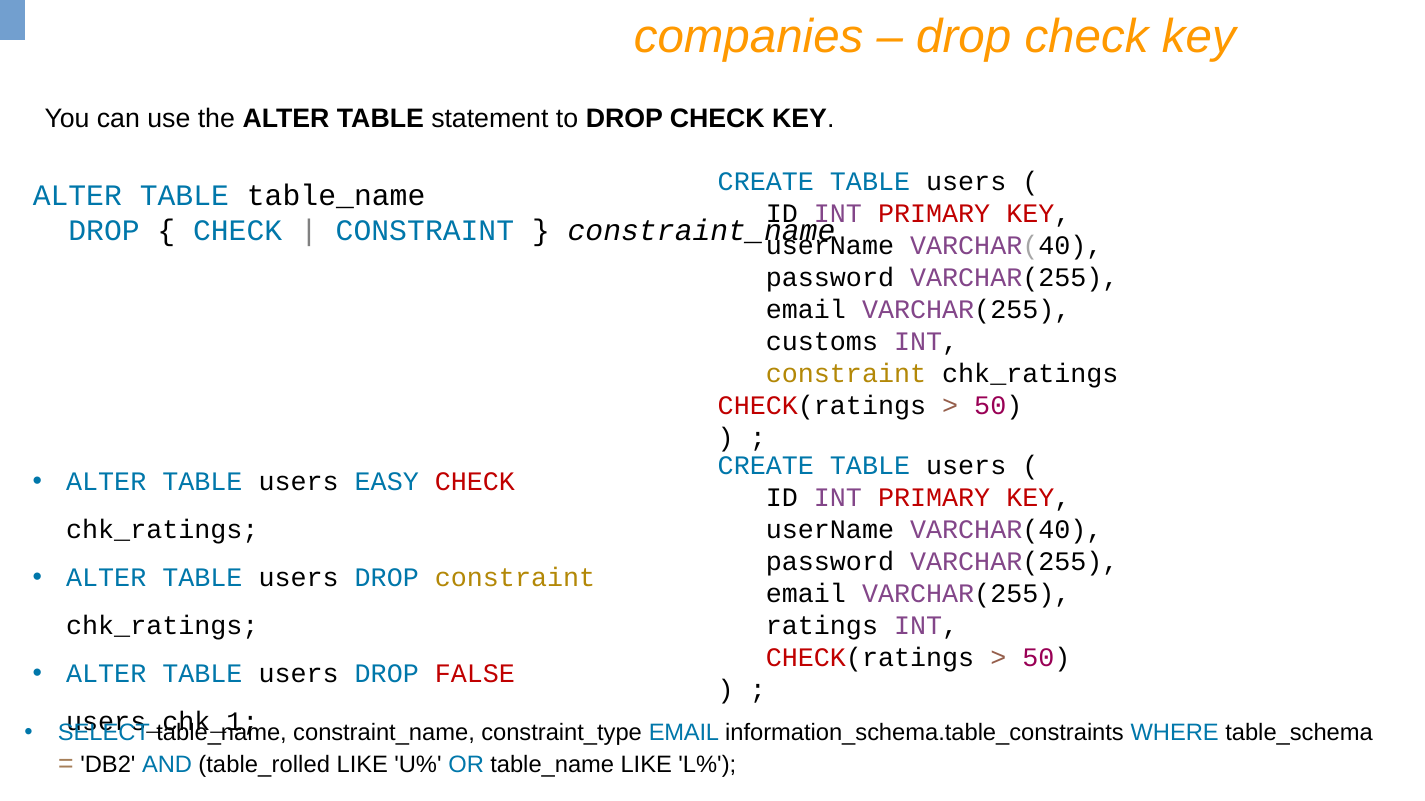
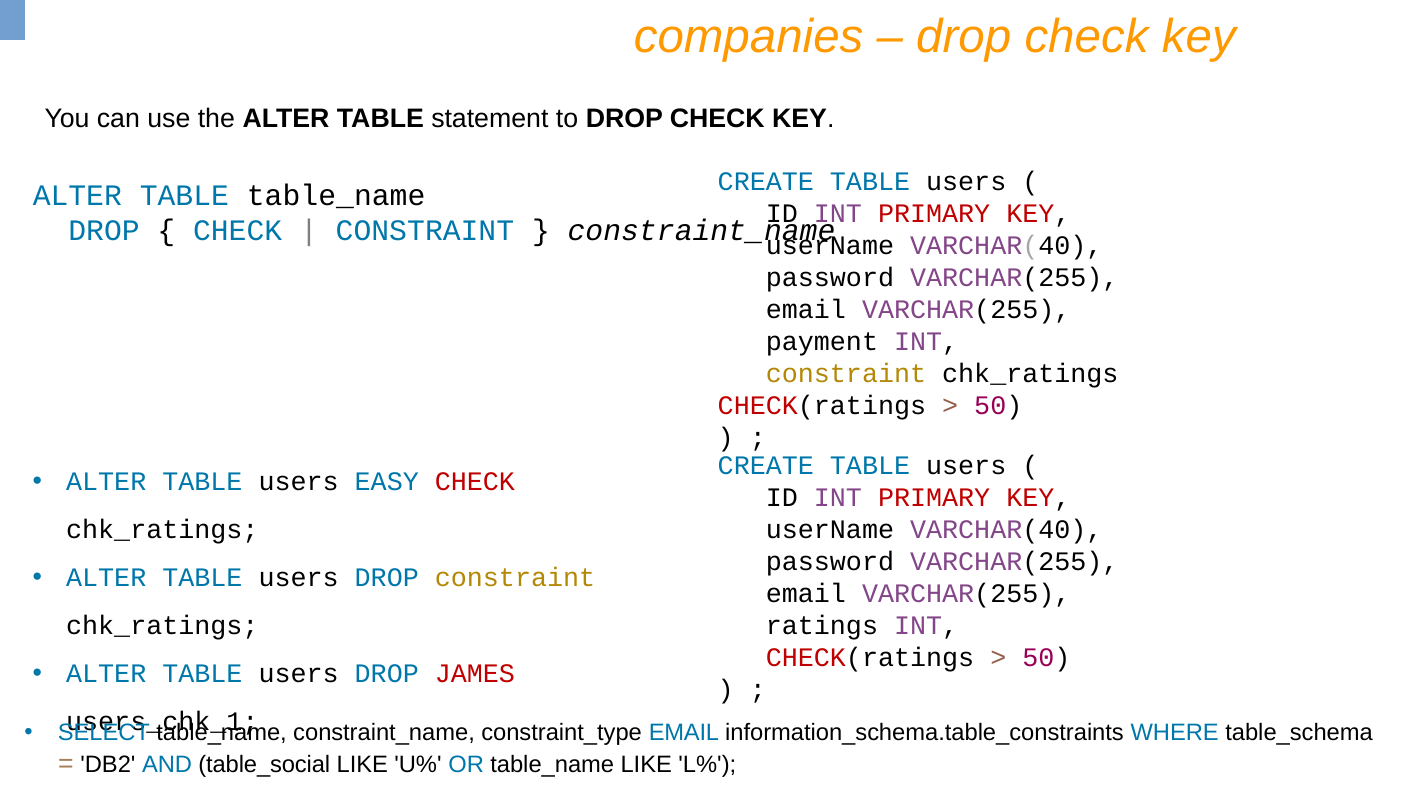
customs: customs -> payment (822, 342)
FALSE: FALSE -> JAMES (475, 674)
table_rolled: table_rolled -> table_social (264, 765)
